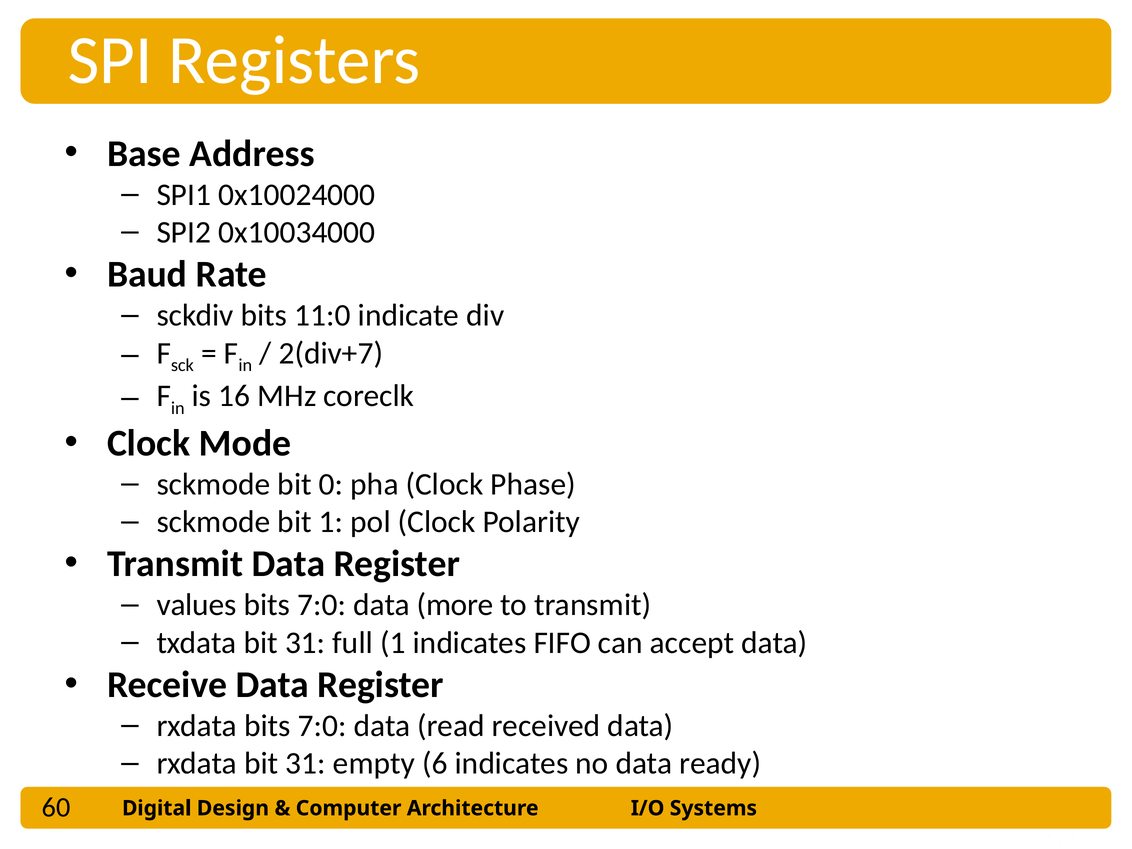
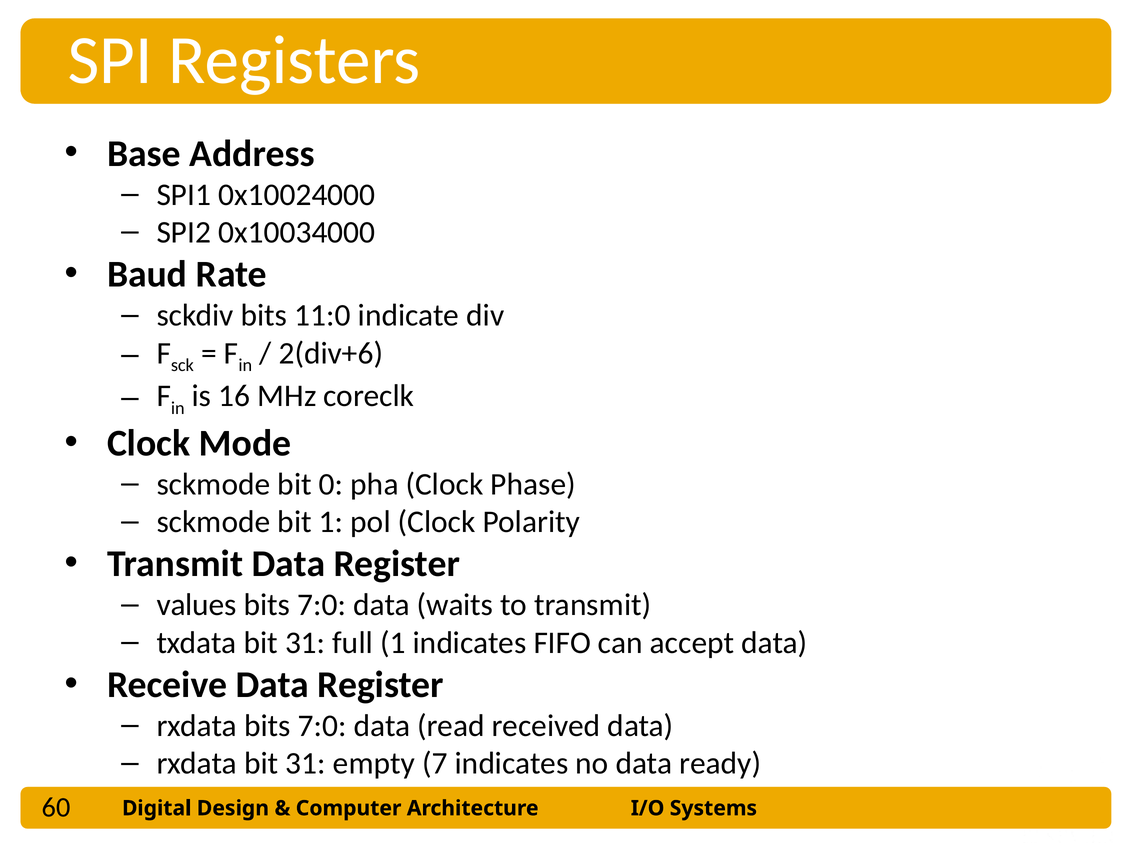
2(div+7: 2(div+7 -> 2(div+6 (331, 353)
more: more -> waits (455, 605)
6: 6 -> 7 (435, 764)
